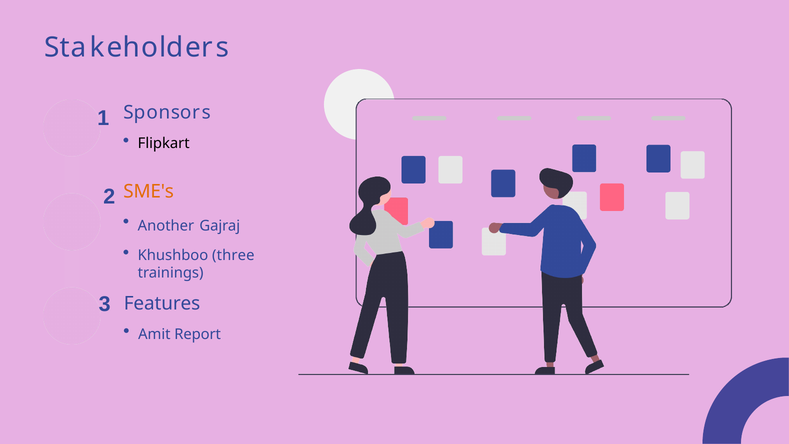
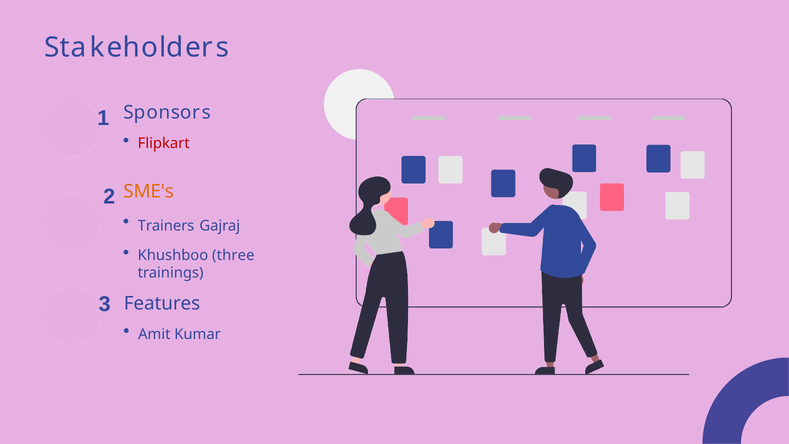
Flipkart colour: black -> red (164, 143)
Another: Another -> Trainers (166, 226)
Report: Report -> Kumar (198, 334)
